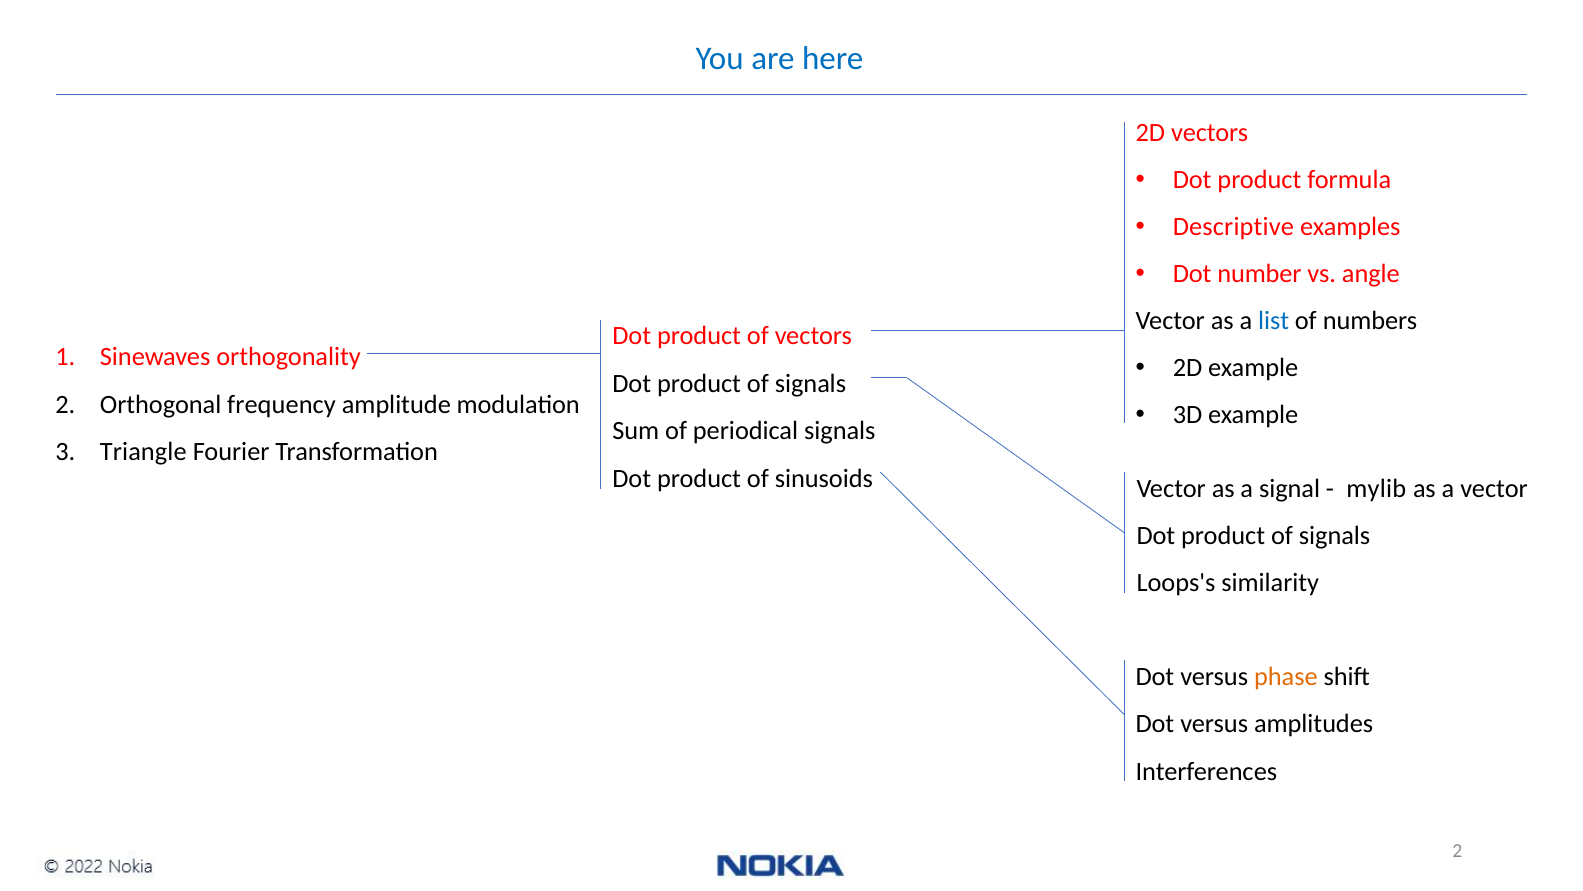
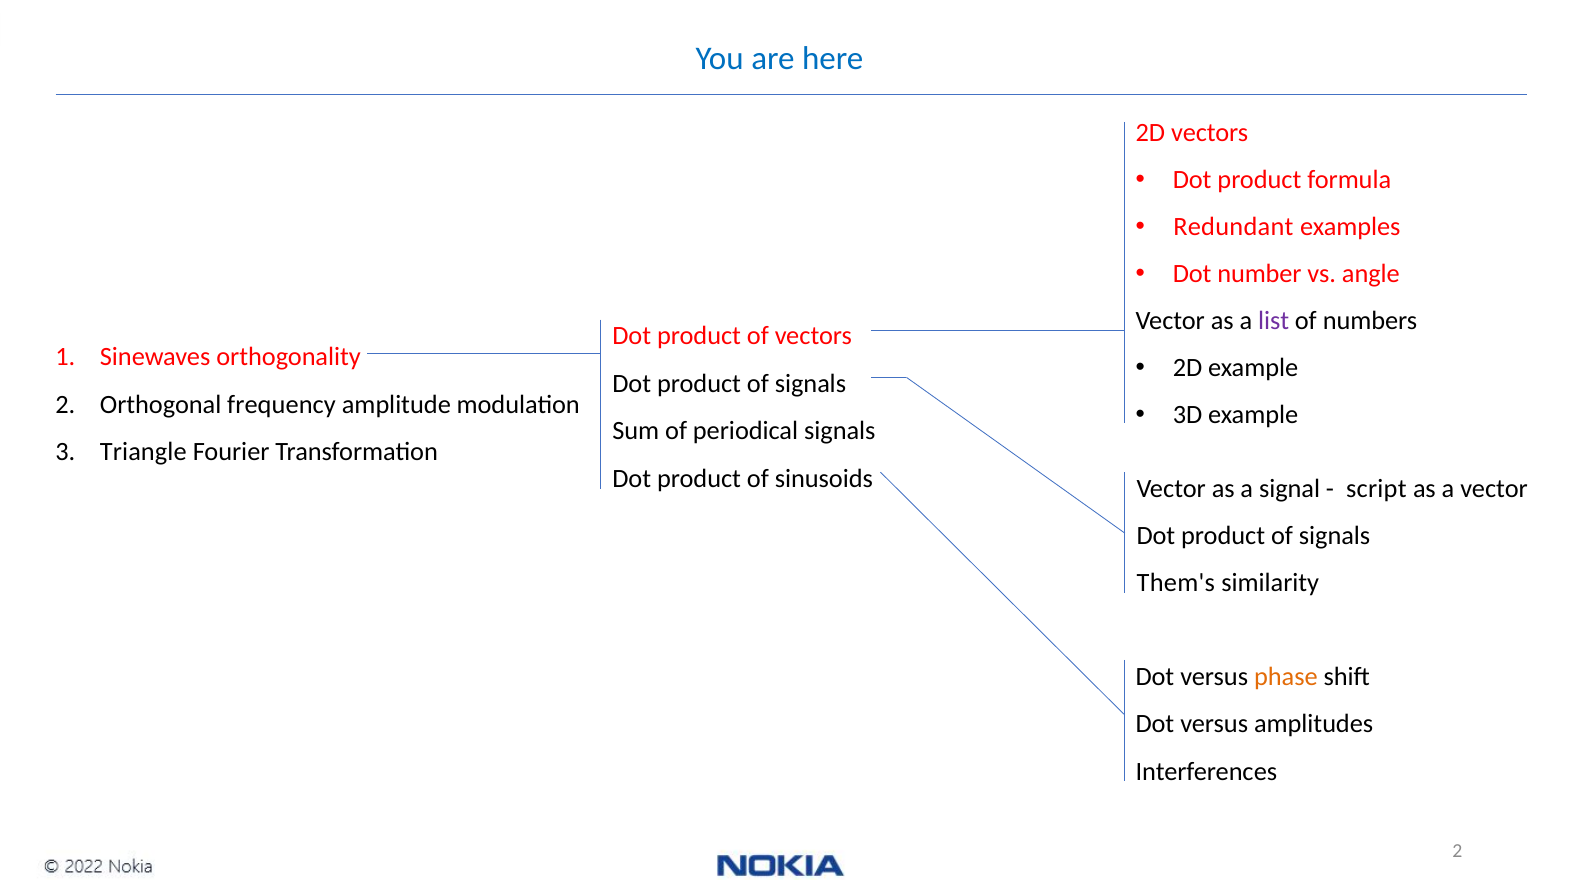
Descriptive: Descriptive -> Redundant (1233, 227)
list colour: blue -> purple (1274, 321)
mylib: mylib -> script (1376, 489)
Loops's: Loops's -> Them's (1176, 583)
